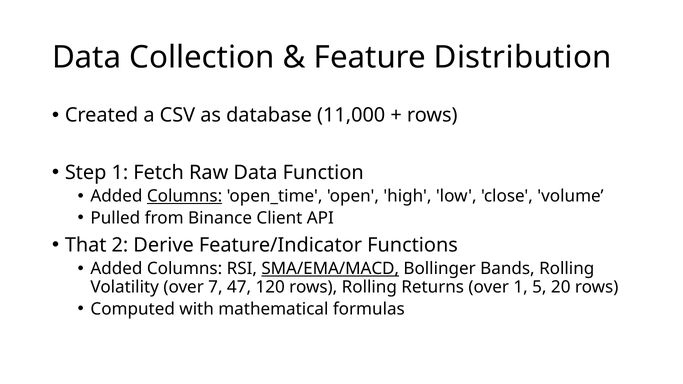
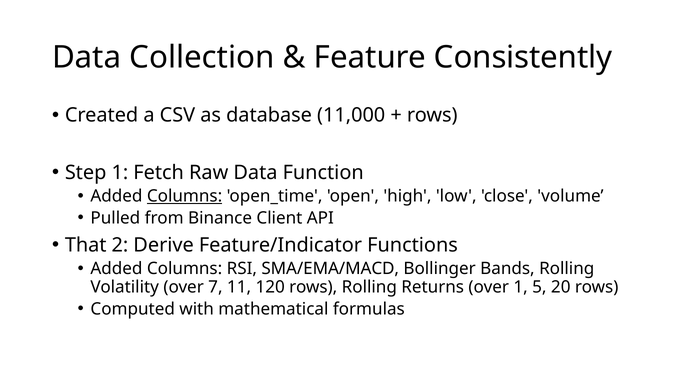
Distribution: Distribution -> Consistently (523, 57)
SMA/EMA/MACD underline: present -> none (330, 269)
47: 47 -> 11 (239, 287)
